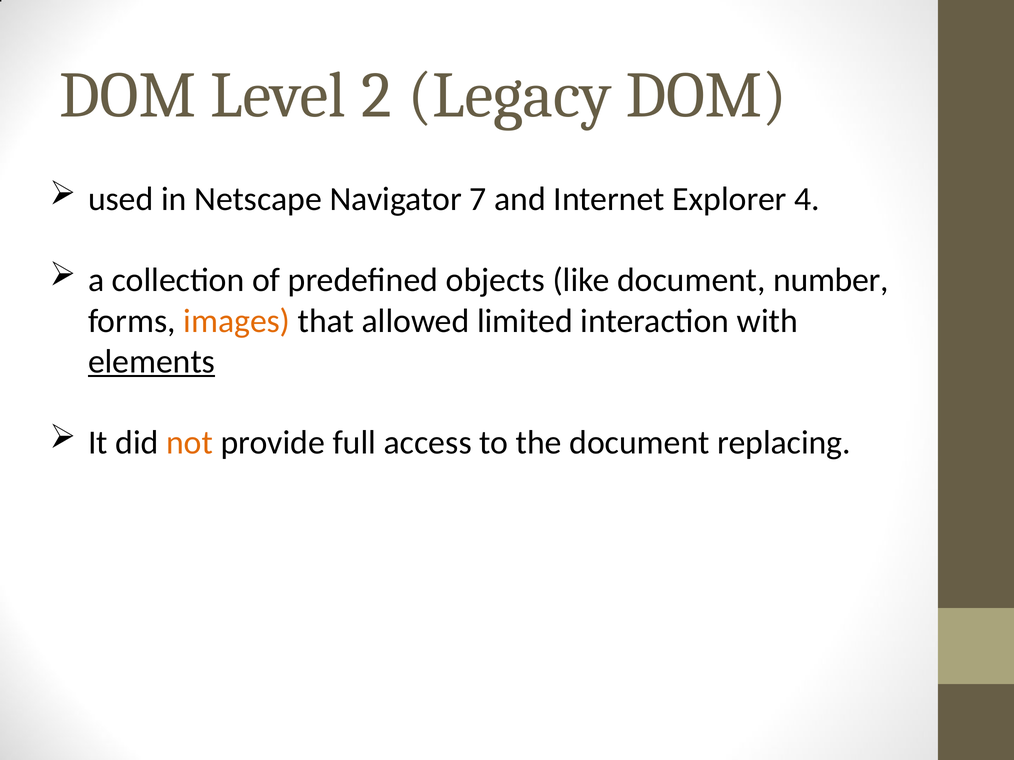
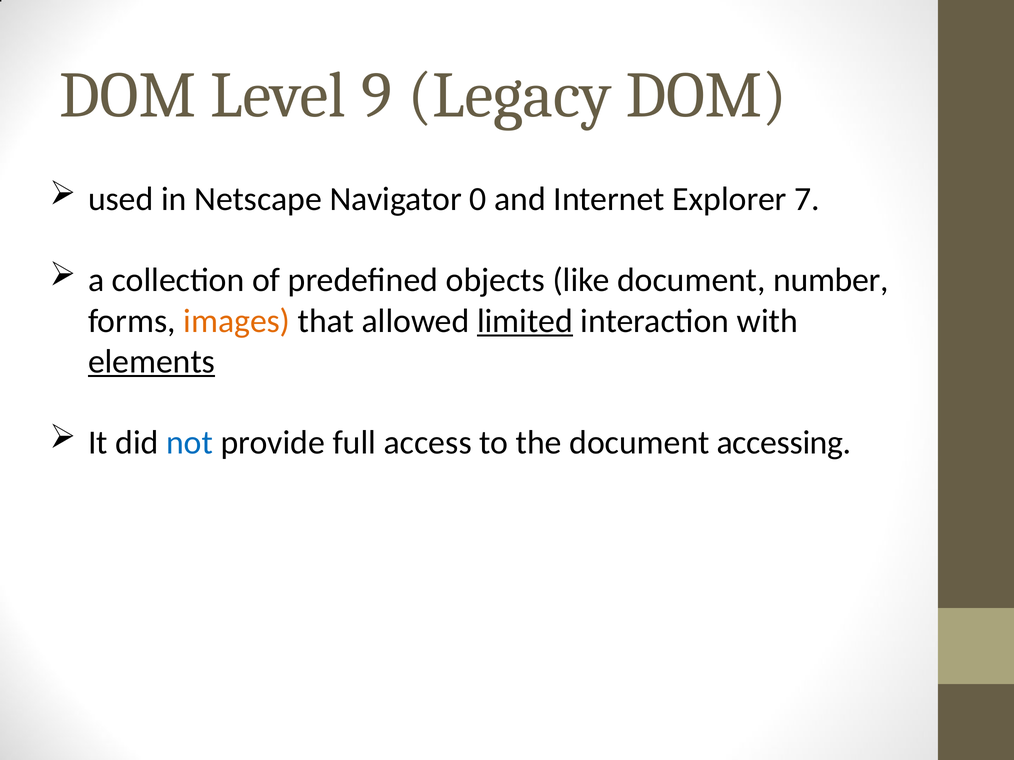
2: 2 -> 9 (377, 95)
7: 7 -> 0 (478, 199)
4: 4 -> 7 (807, 199)
limited underline: none -> present (525, 321)
not colour: orange -> blue (190, 443)
replacing: replacing -> accessing (784, 443)
